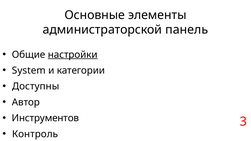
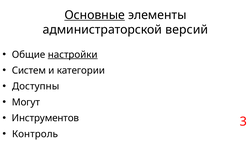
Основные underline: none -> present (95, 15)
панель: панель -> версий (187, 30)
System: System -> Систем (29, 71)
Автор: Автор -> Могут (26, 102)
